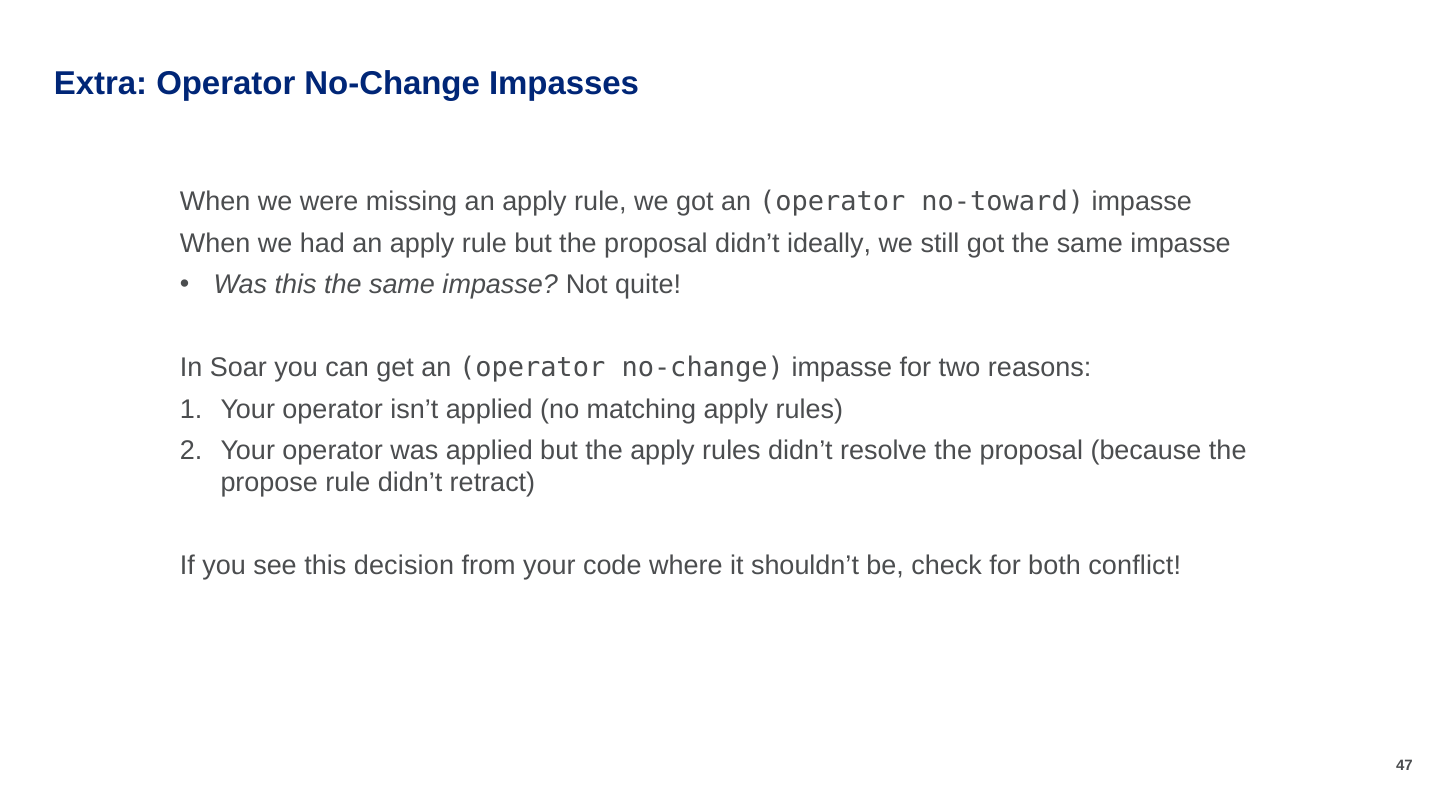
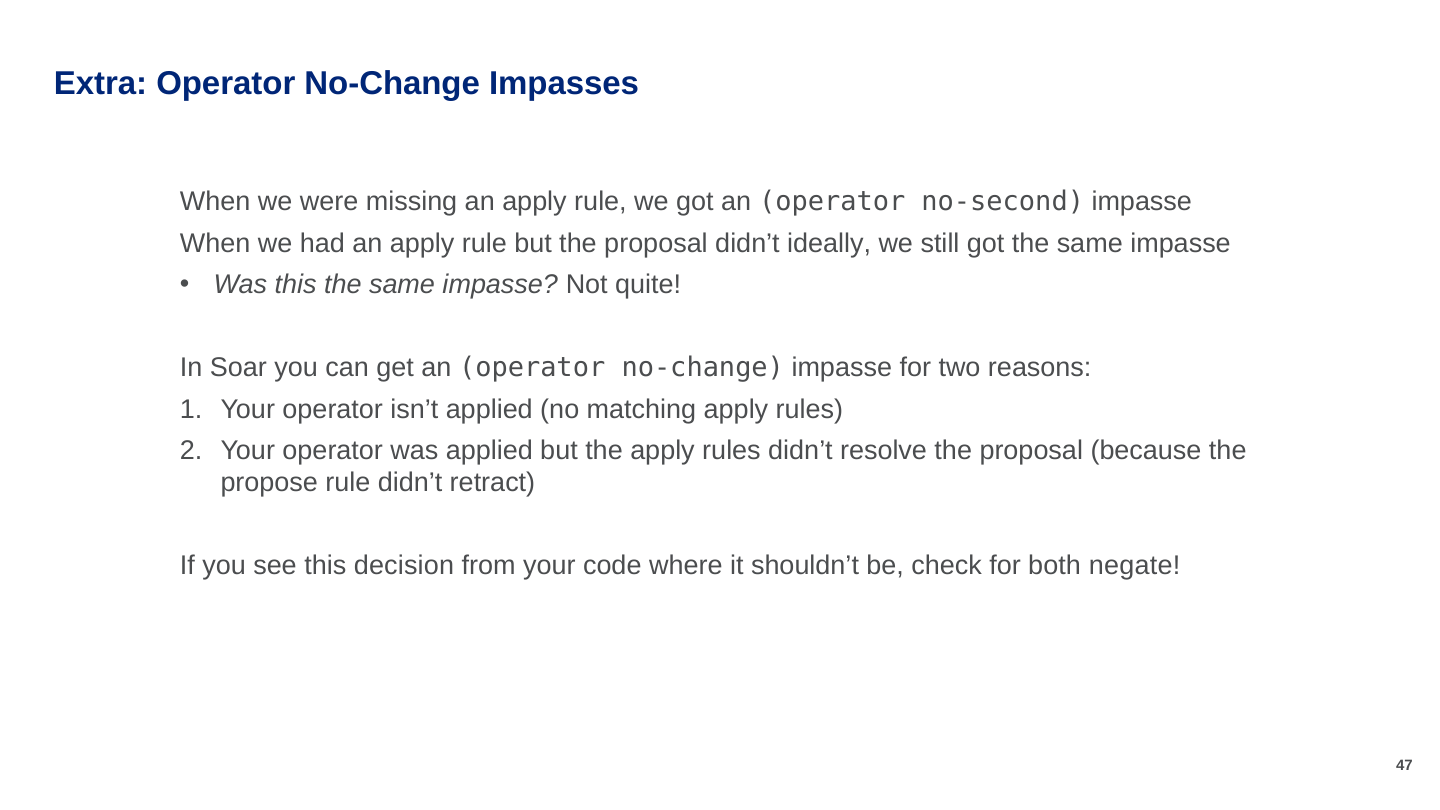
no-toward: no-toward -> no-second (1003, 202)
conflict: conflict -> negate (1135, 566)
